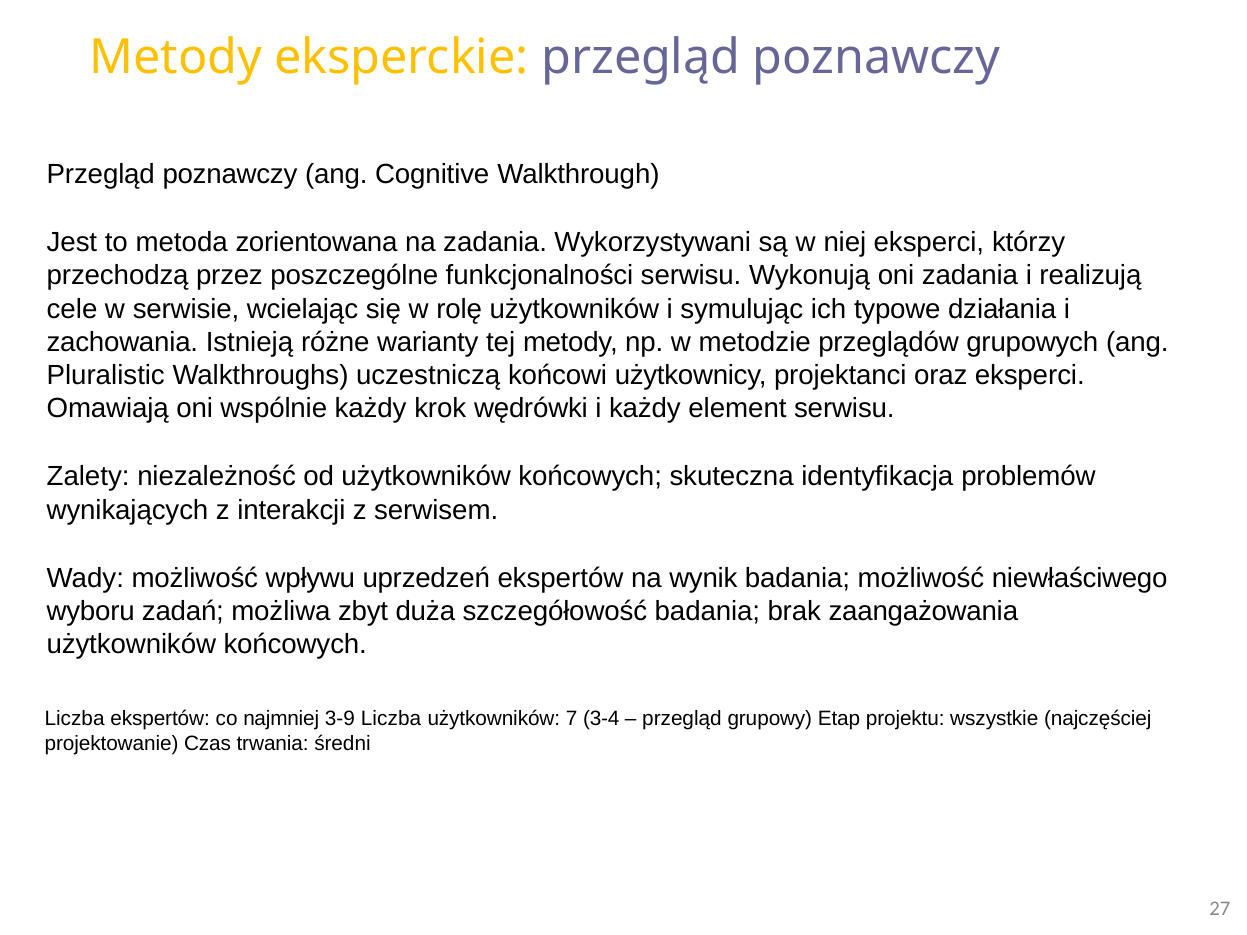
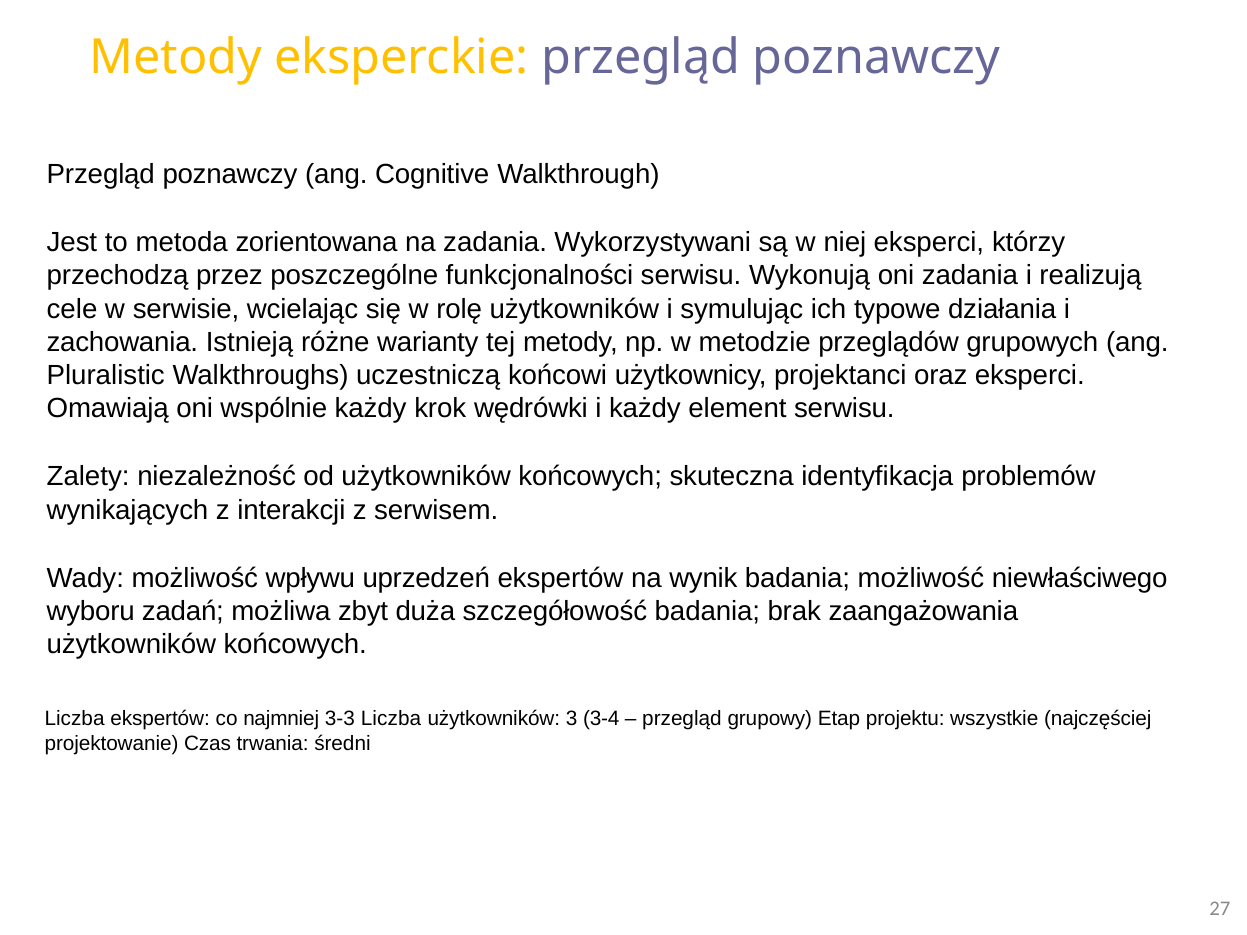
3-9: 3-9 -> 3-3 (340, 719)
7: 7 -> 3 (572, 719)
